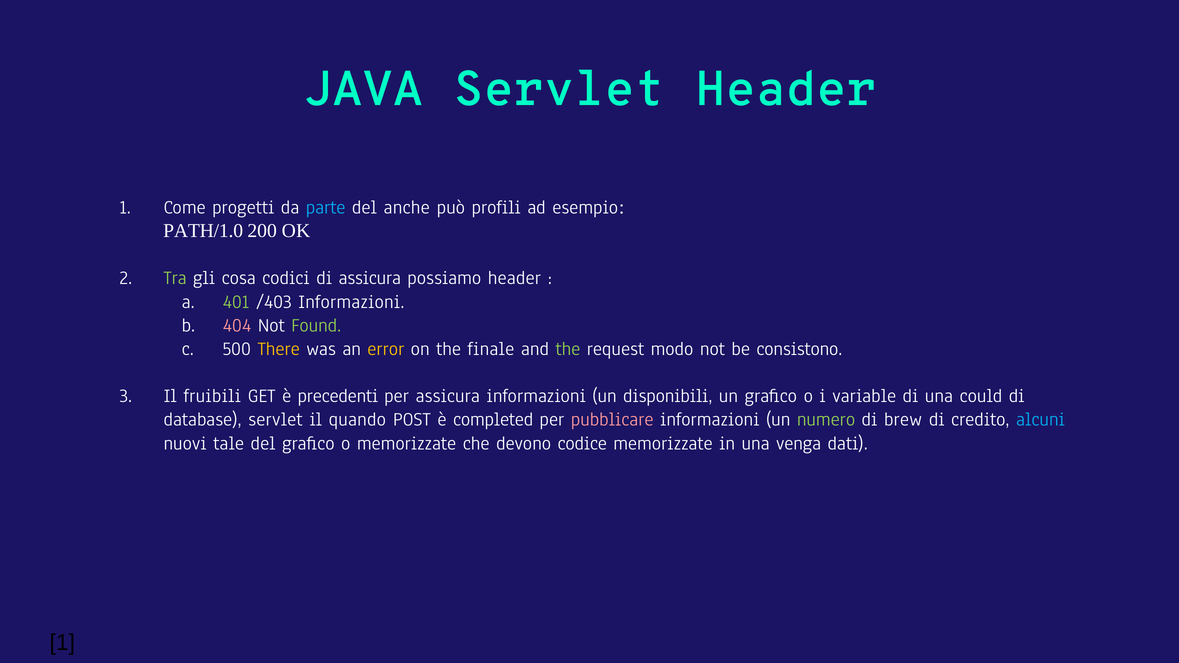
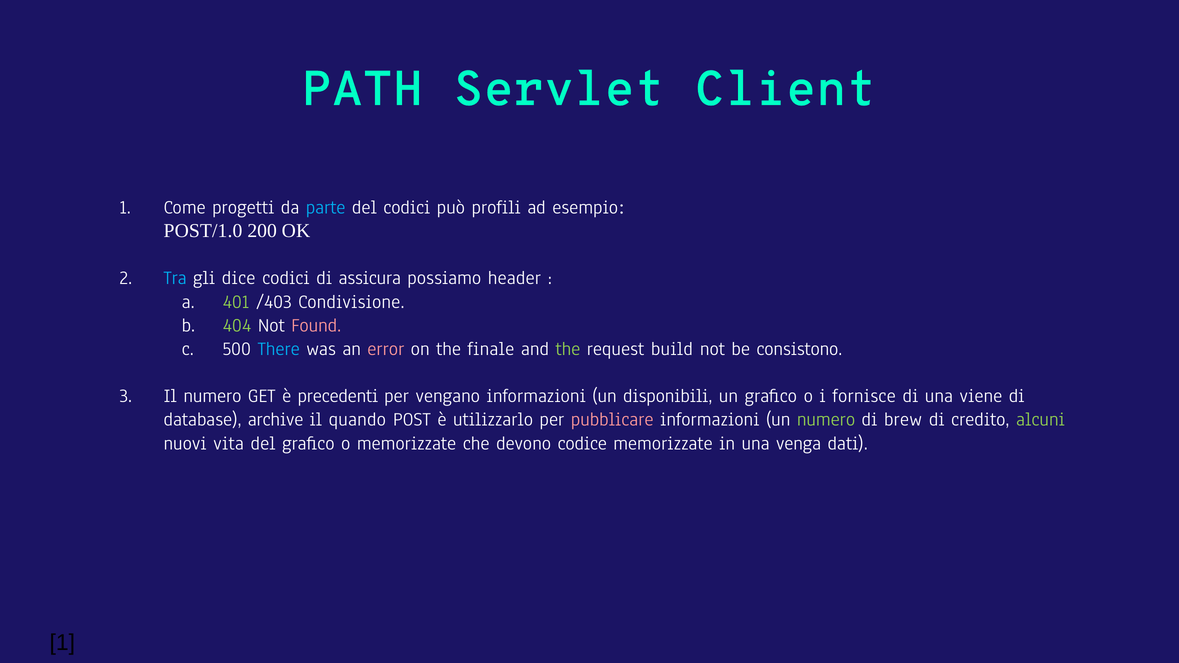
JAVA: JAVA -> PATH (362, 89)
Servlet Header: Header -> Client (786, 89)
del anche: anche -> codici (407, 207)
PATH/1.0: PATH/1.0 -> POST/1.0 (203, 231)
Tra colour: light green -> light blue (175, 278)
cosa: cosa -> dice (239, 278)
/403 Informazioni: Informazioni -> Condivisione (351, 302)
404 colour: pink -> light green (237, 325)
Found colour: light green -> pink (316, 325)
There colour: yellow -> light blue (279, 349)
error colour: yellow -> pink (386, 349)
modo: modo -> build (672, 349)
Il fruibili: fruibili -> numero (212, 396)
per assicura: assicura -> vengano (448, 396)
variable: variable -> fornisce (864, 396)
could: could -> viene (981, 396)
database servlet: servlet -> archive (276, 420)
completed: completed -> utilizzarlo (493, 420)
alcuni colour: light blue -> light green (1041, 420)
tale: tale -> vita (229, 443)
